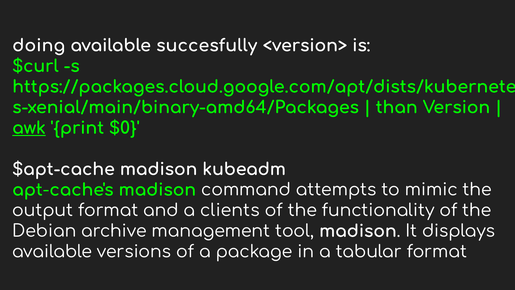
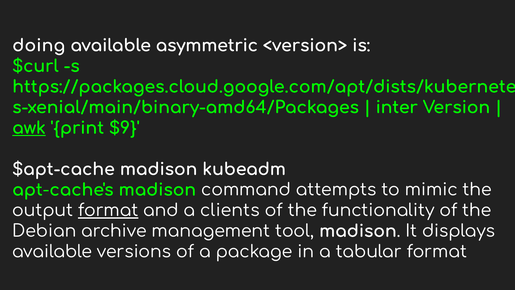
succesfully: succesfully -> asymmetric (207, 46)
than: than -> inter (397, 107)
$0: $0 -> $9 (124, 128)
format underline: none -> present (108, 210)
